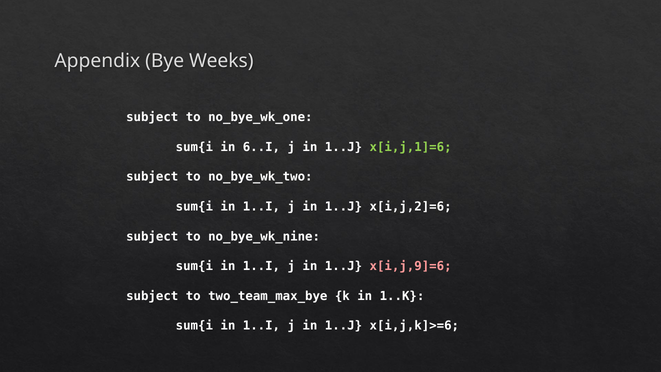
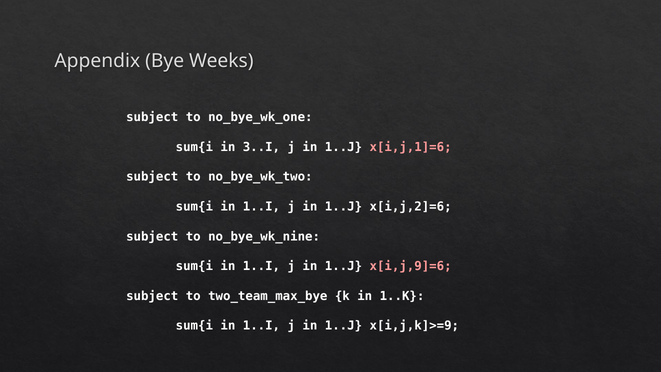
6..I: 6..I -> 3..I (261, 147)
x[i,j,1]=6 colour: light green -> pink (411, 147)
x[i,j,k]>=6: x[i,j,k]>=6 -> x[i,j,k]>=9 (414, 326)
